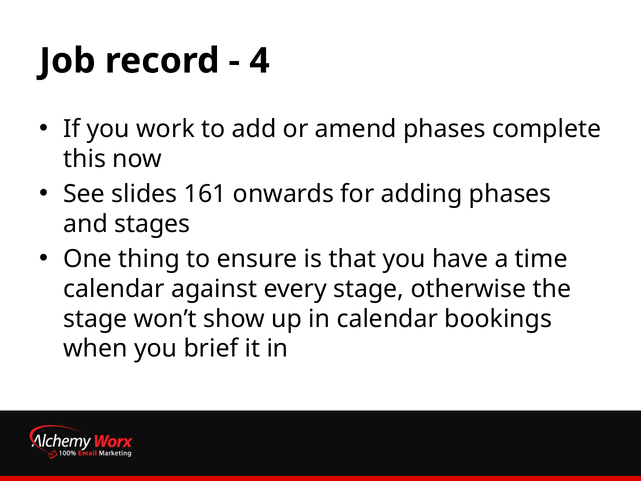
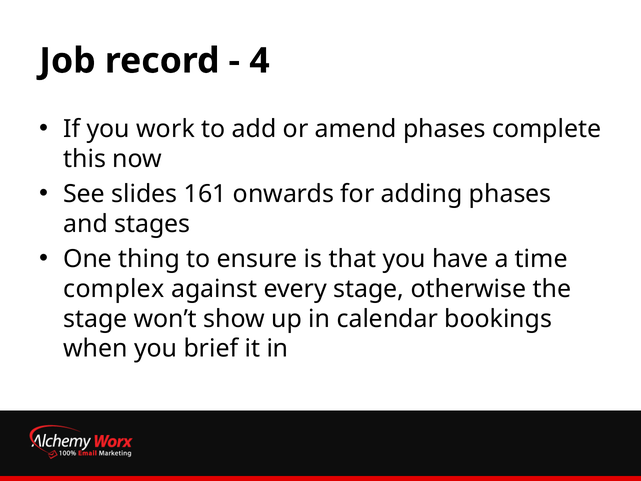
calendar: calendar -> complex (114, 289)
